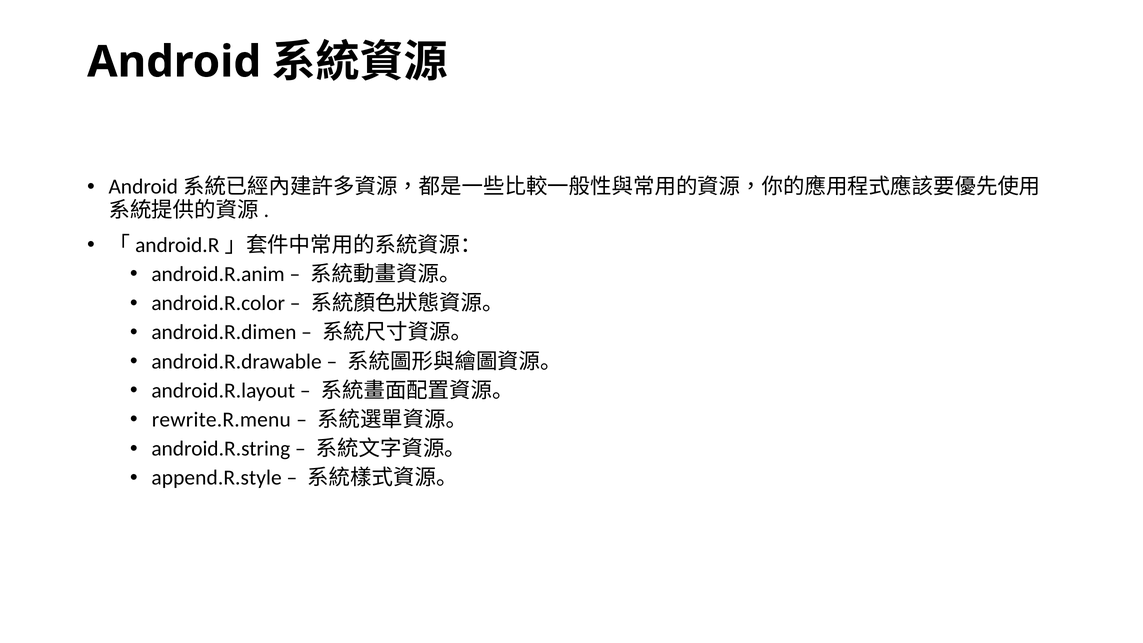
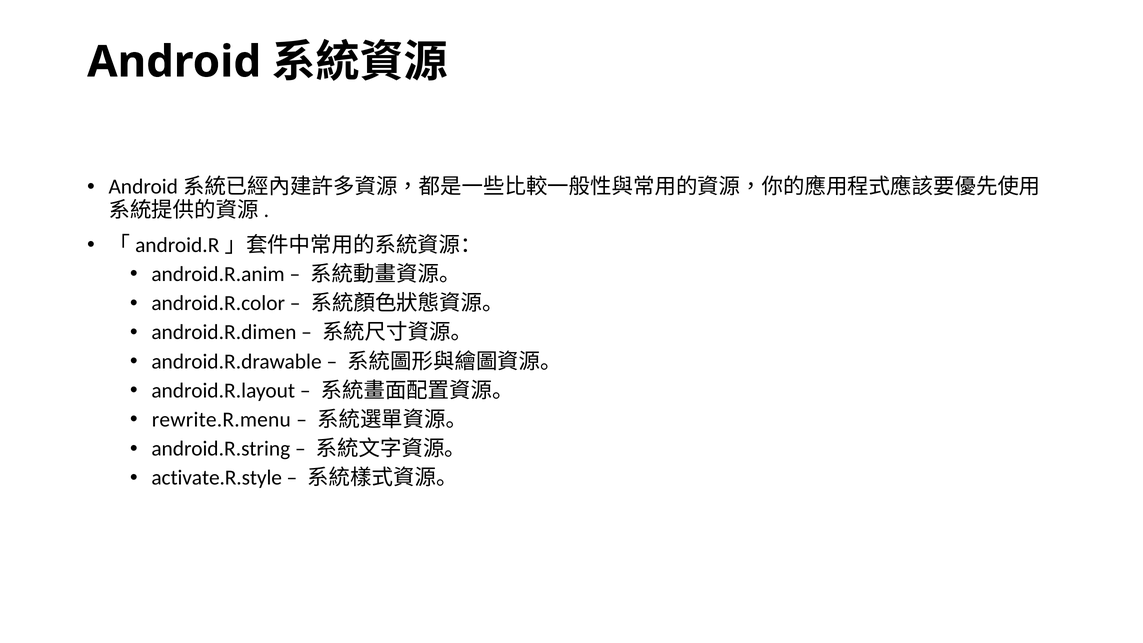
append.R.style: append.R.style -> activate.R.style (217, 478)
